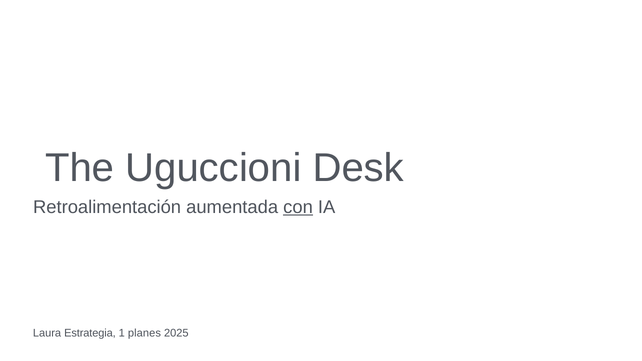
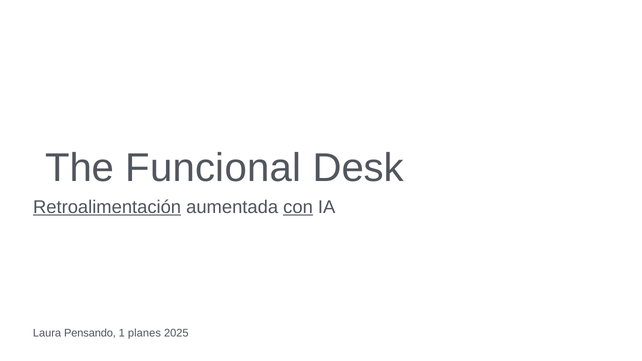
Uguccioni: Uguccioni -> Funcional (213, 168)
Retroalimentación underline: none -> present (107, 207)
Estrategia: Estrategia -> Pensando (90, 333)
